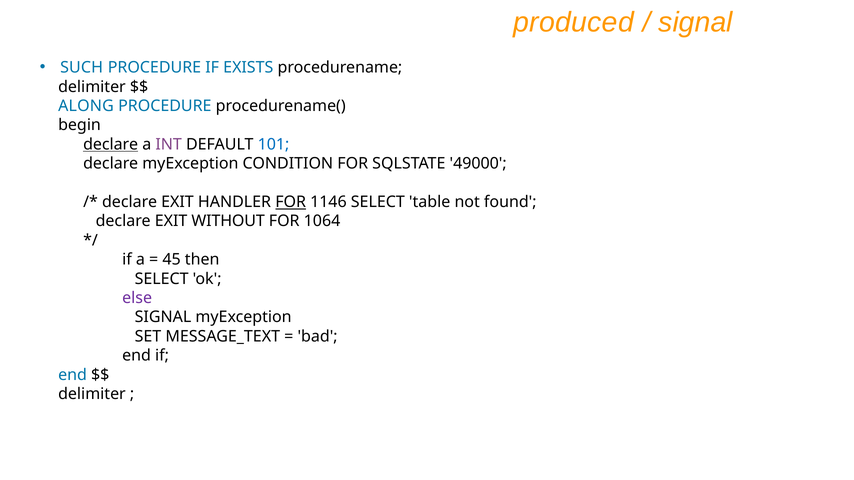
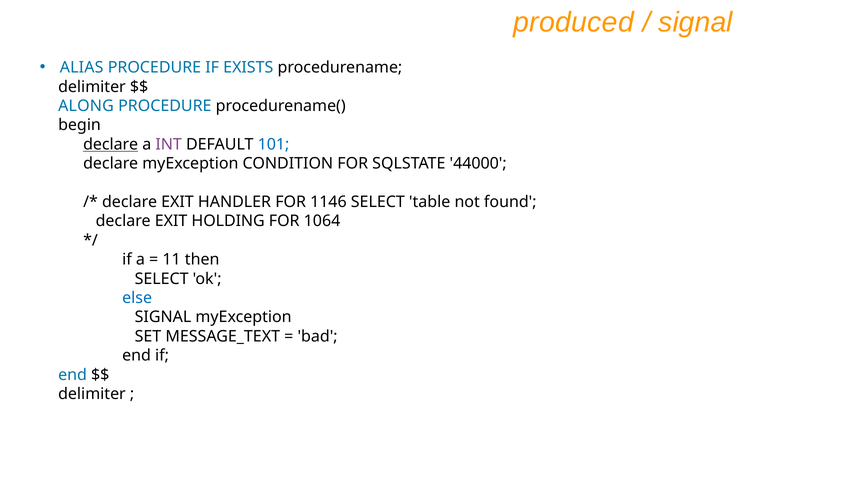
SUCH: SUCH -> ALIAS (82, 68)
49000: 49000 -> 44000 (478, 164)
FOR underline: present -> none (291, 202)
WITHOUT: WITHOUT -> HOLDING (228, 221)
45: 45 -> 11 (172, 260)
else colour: purple -> blue (137, 298)
